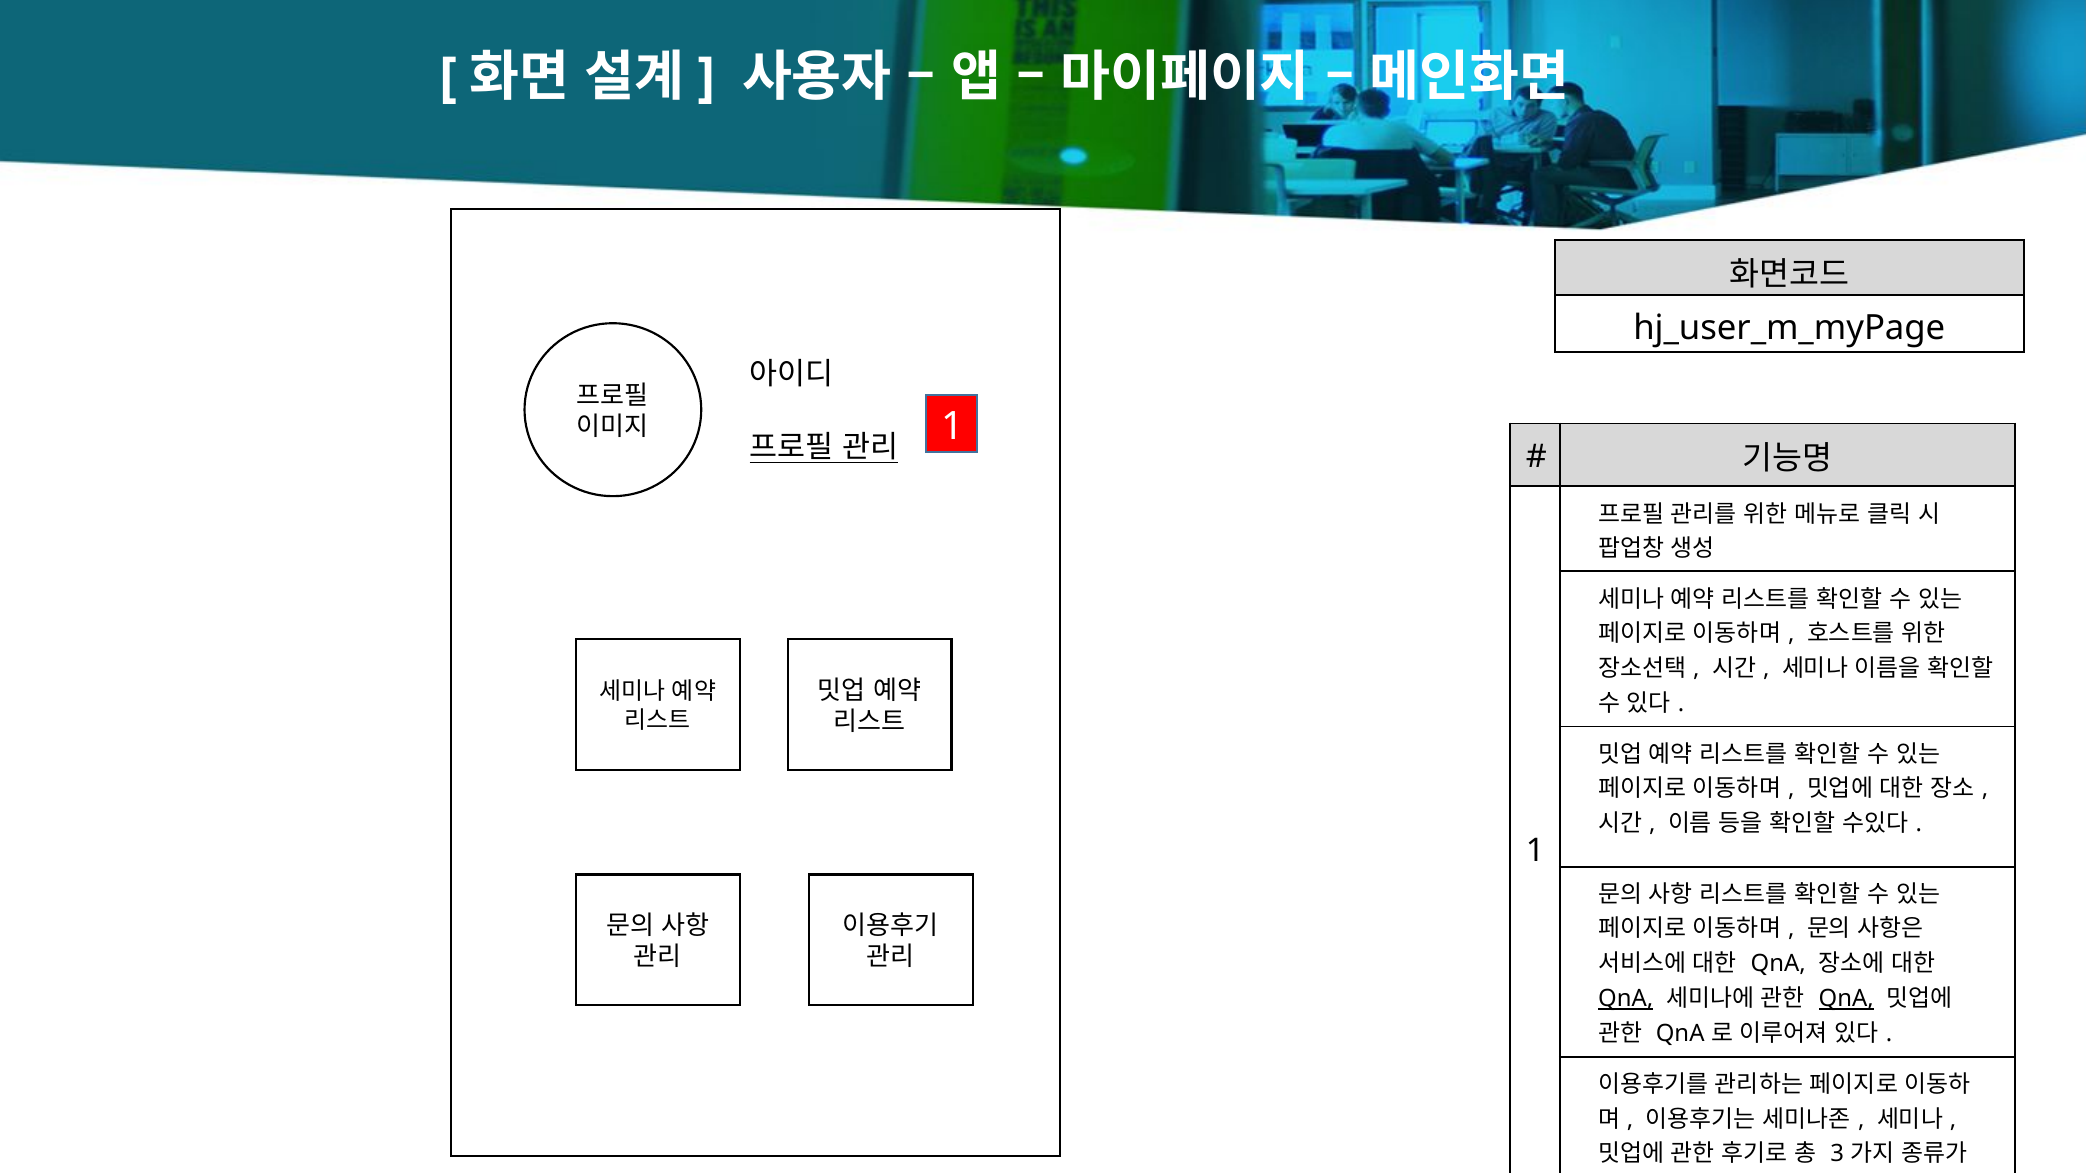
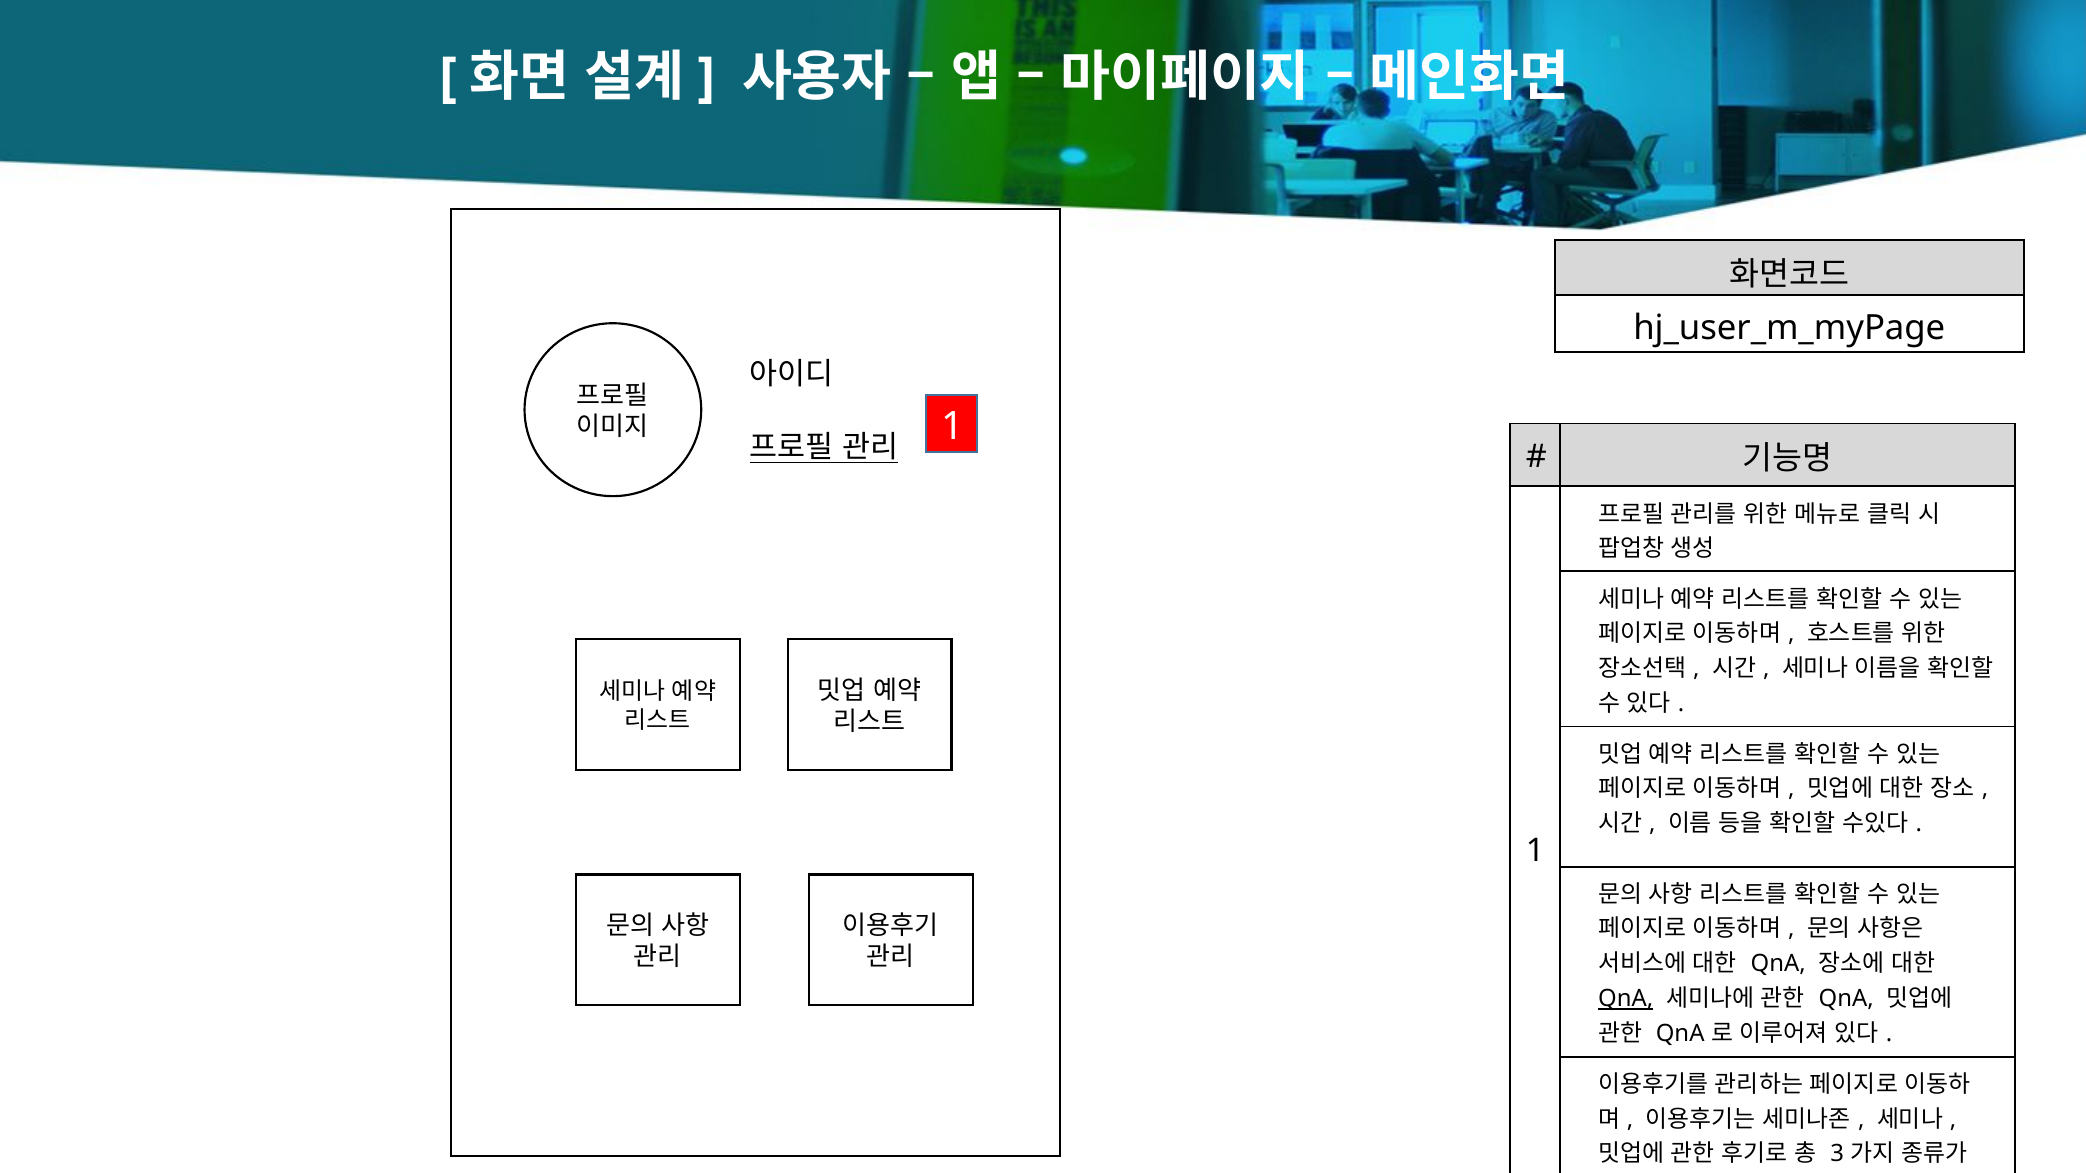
QnA underline: present -> none (1846, 999)
